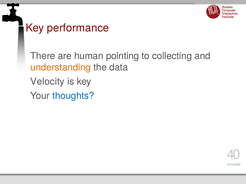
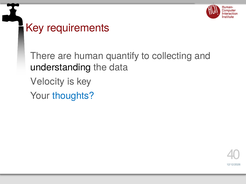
performance: performance -> requirements (78, 28)
pointing: pointing -> quantify (123, 56)
understanding colour: orange -> black (61, 68)
